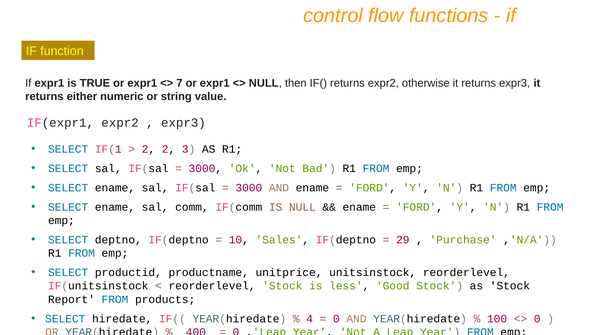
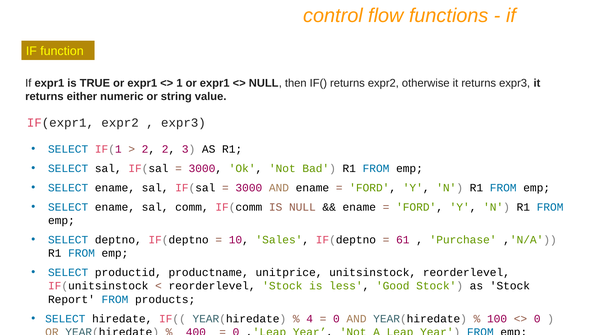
7: 7 -> 1 (179, 83)
29: 29 -> 61 (403, 240)
